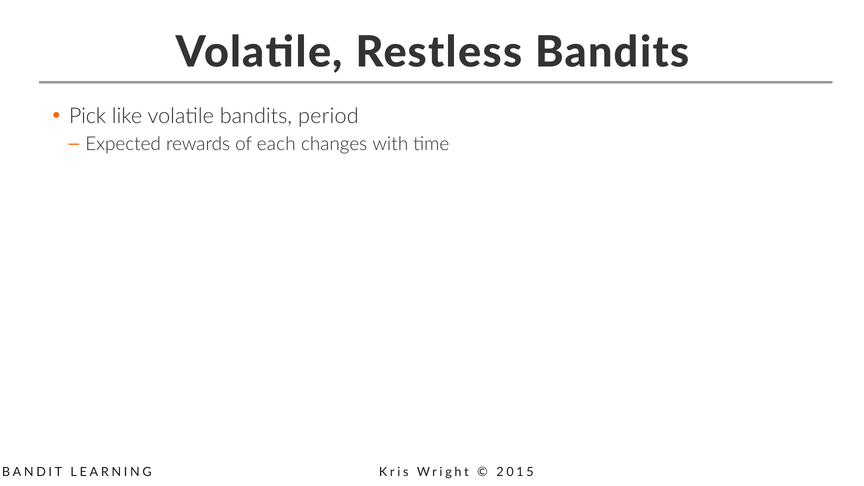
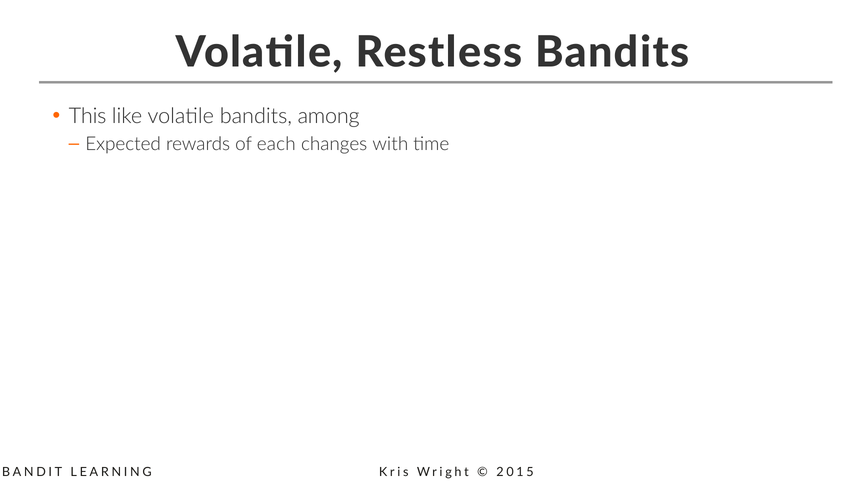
Pick: Pick -> This (88, 116)
period: period -> among (329, 116)
